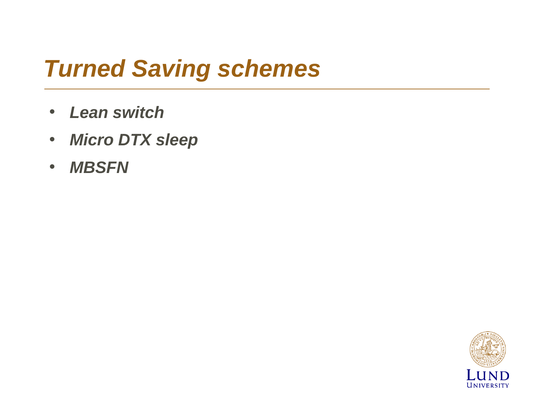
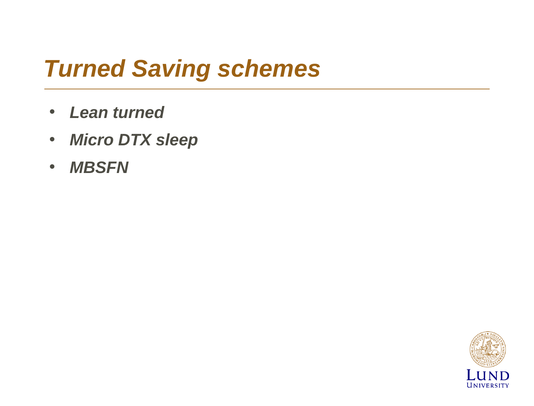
Lean switch: switch -> turned (138, 113)
